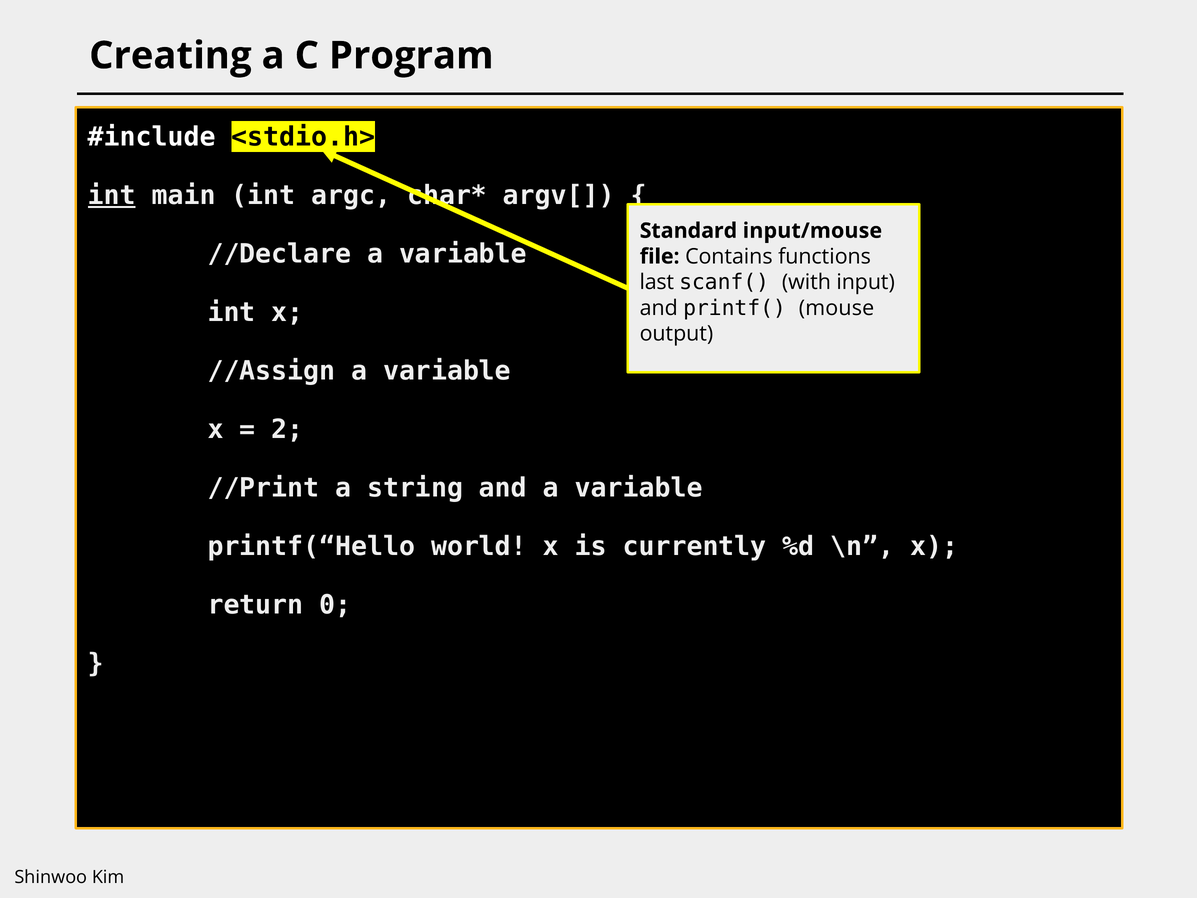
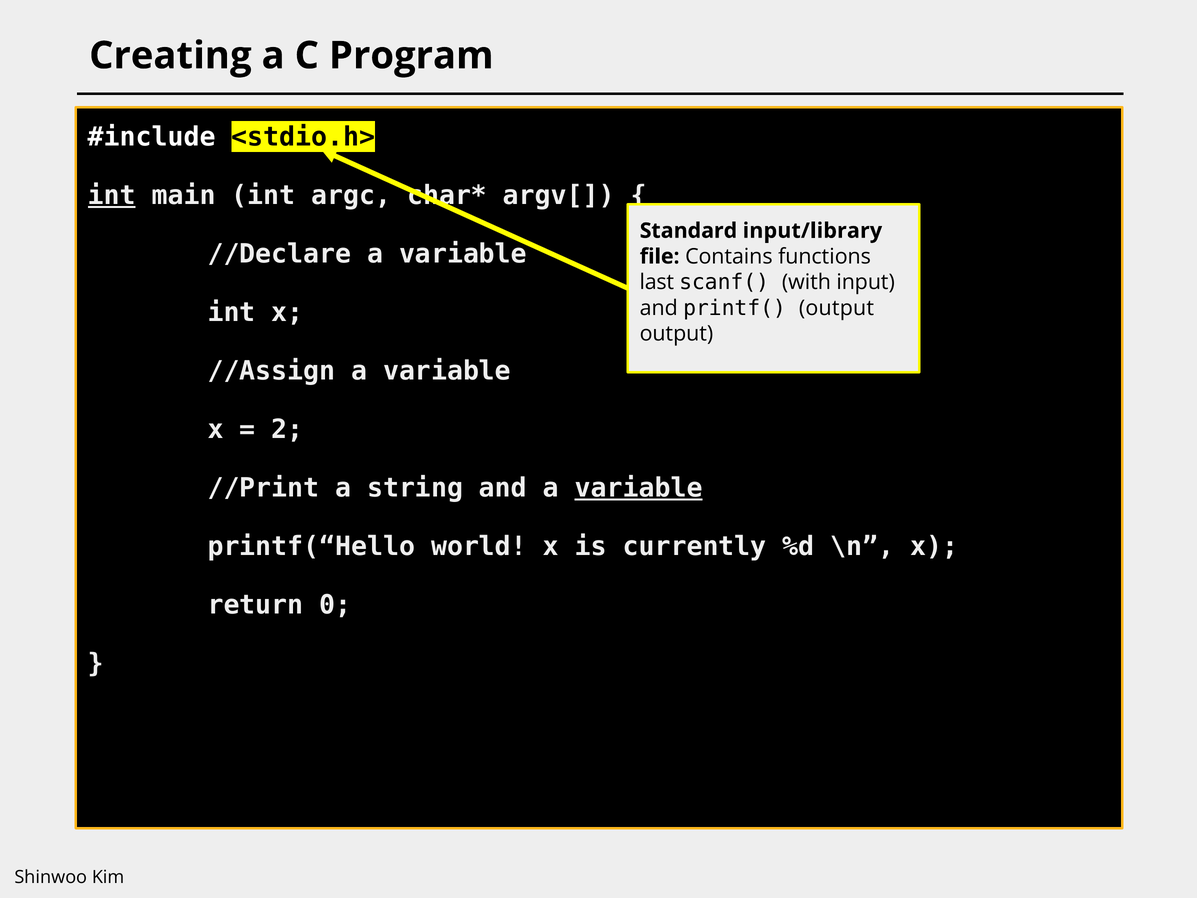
input/mouse: input/mouse -> input/library (812, 231)
printf( mouse: mouse -> output (836, 308)
variable underline: none -> present (639, 488)
